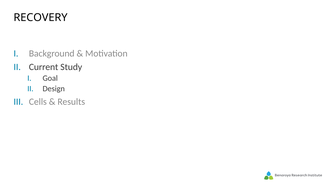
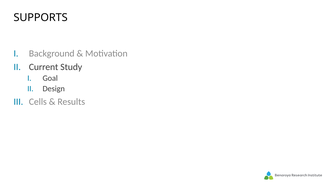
RECOVERY: RECOVERY -> SUPPORTS (41, 18)
